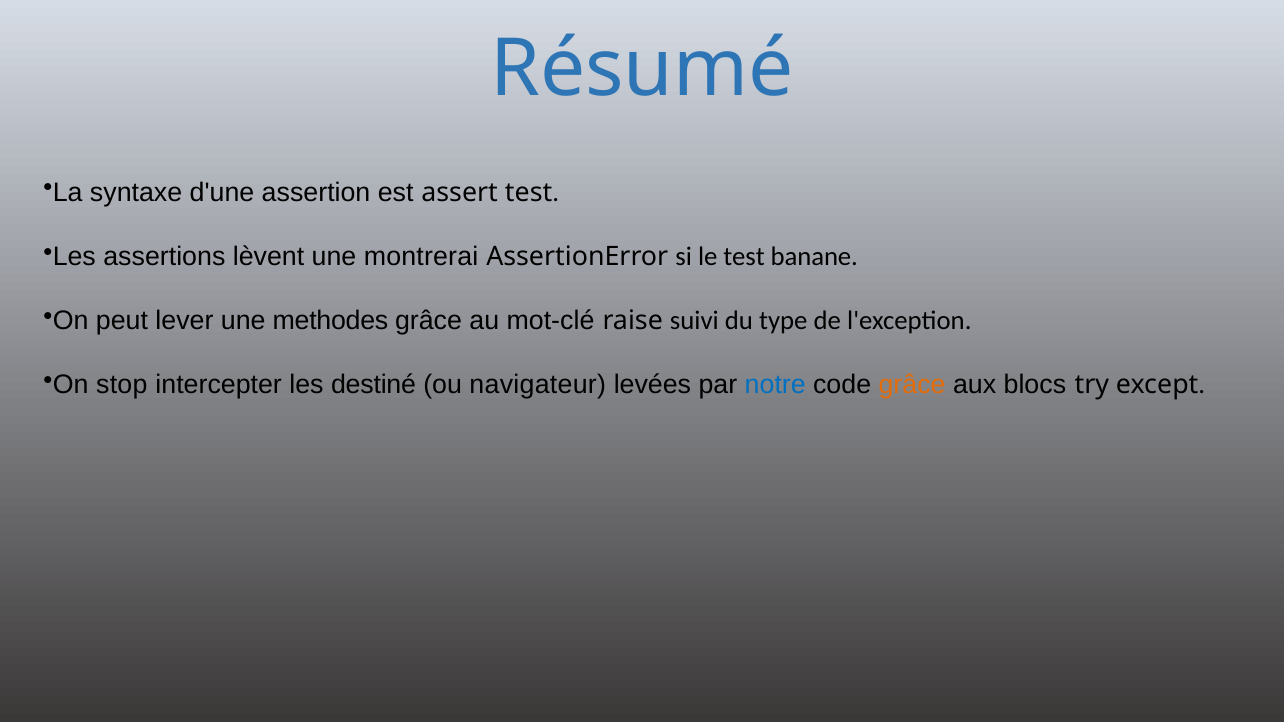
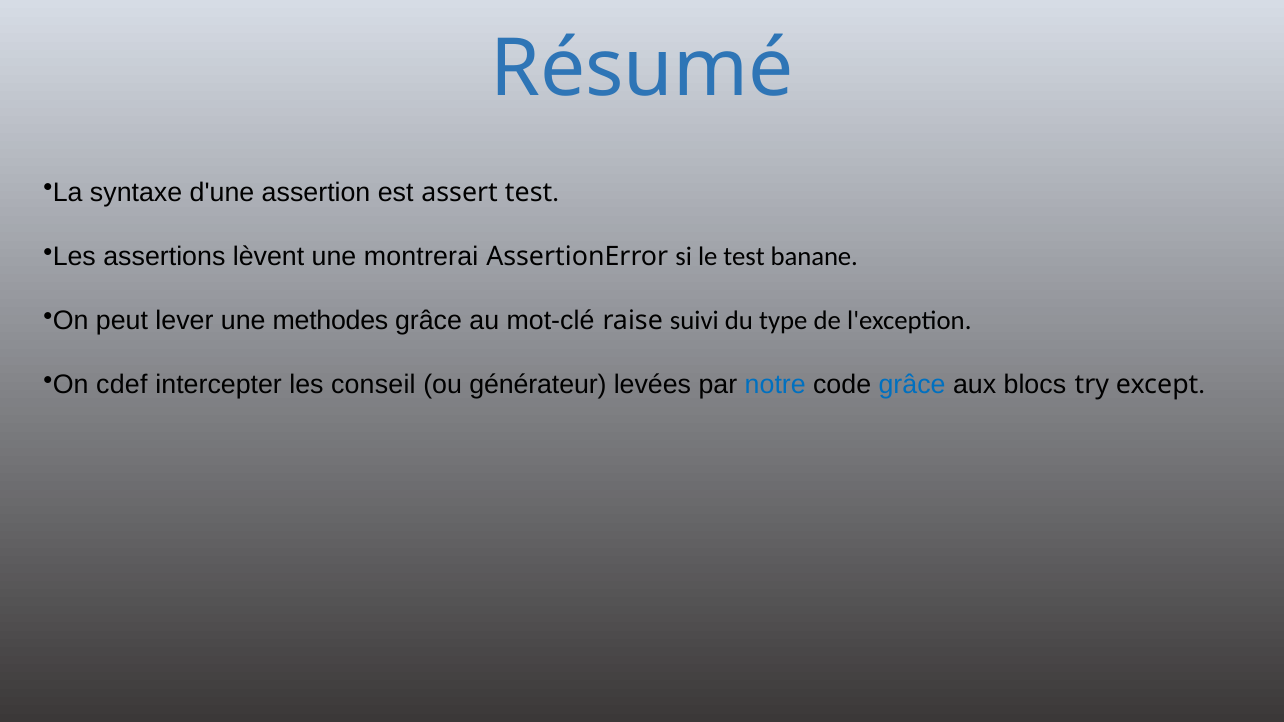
stop: stop -> cdef (122, 385)
destiné: destiné -> conseil (373, 385)
navigateur: navigateur -> générateur (538, 385)
grâce colour: orange -> blue (912, 385)
